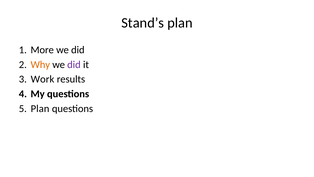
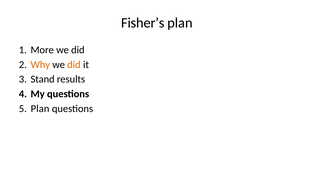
Stand’s: Stand’s -> Fisher’s (143, 23)
did colour: purple -> orange (74, 64)
Work: Work -> Stand (43, 79)
